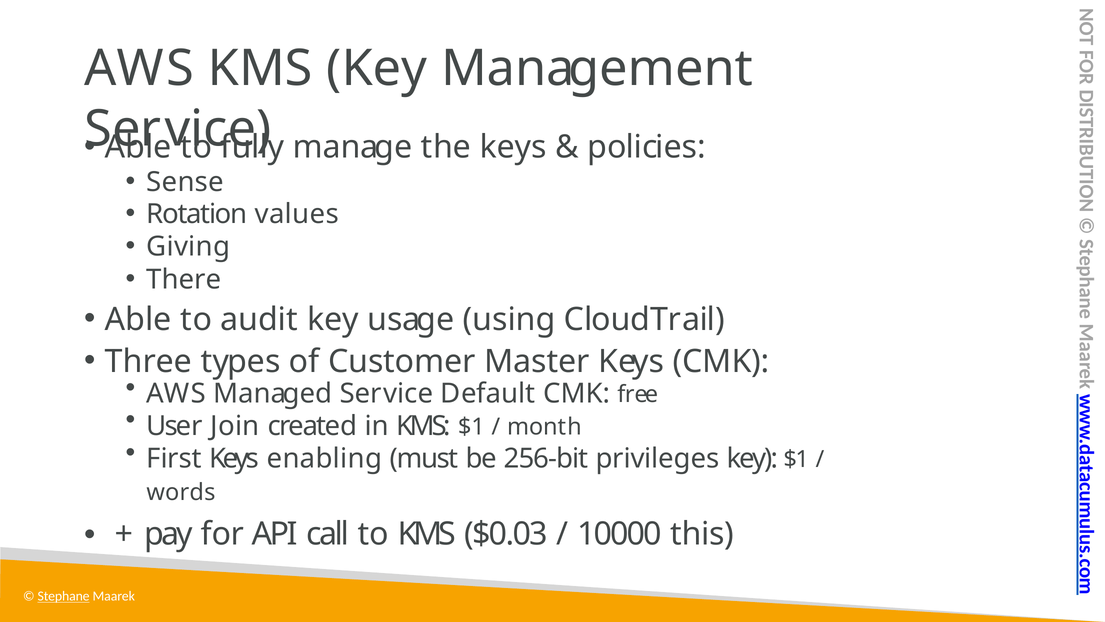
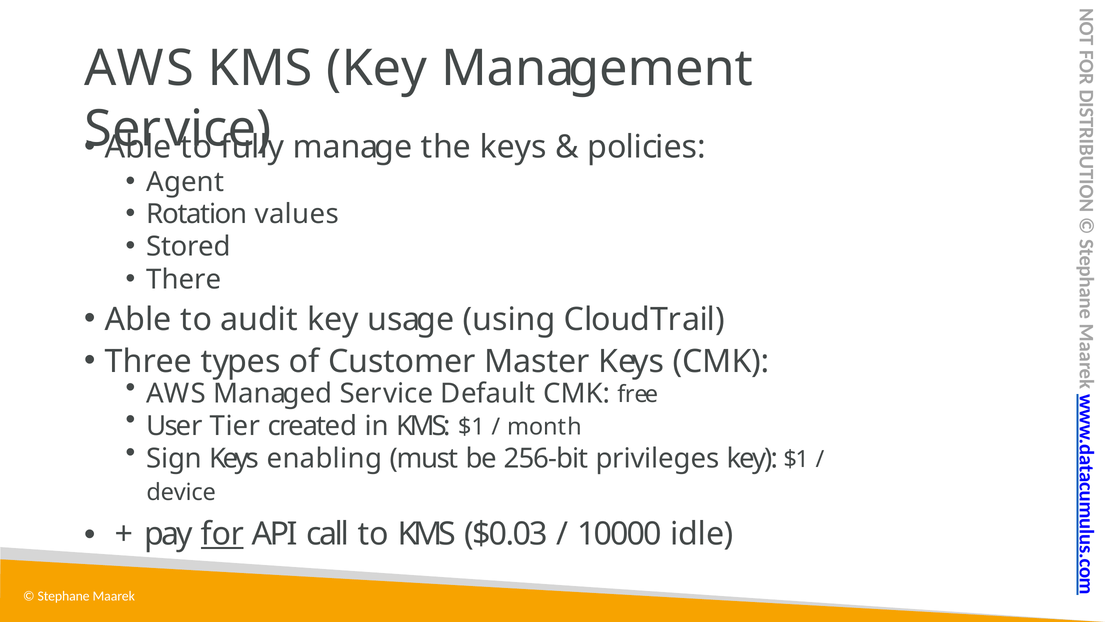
Sense: Sense -> Agent (185, 182)
Giving: Giving -> Stored (189, 246)
Join: Join -> Tier (235, 426)
First: First -> Sign (174, 458)
words: words -> device (181, 492)
for underline: none -> present (223, 534)
this: this -> idle (702, 534)
Stephane underline: present -> none (64, 596)
